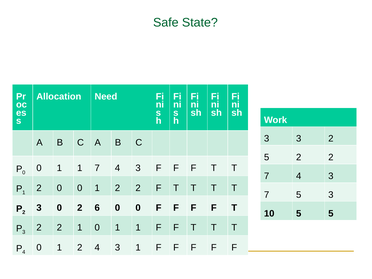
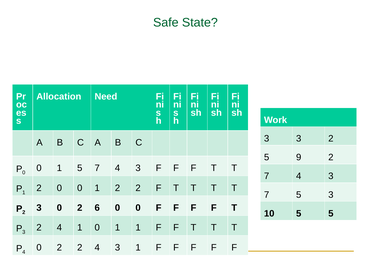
5 2: 2 -> 9 (299, 157)
0 0 1 1: 1 -> 5 (80, 168)
3 2 2: 2 -> 4 (59, 228)
4 0 1: 1 -> 2 (59, 248)
